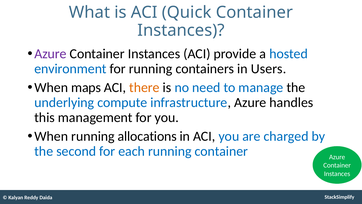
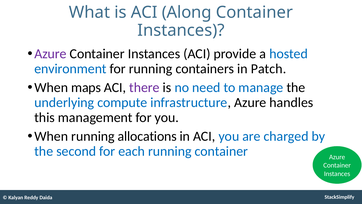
Quick: Quick -> Along (187, 12)
Users: Users -> Patch (269, 69)
there colour: orange -> purple (144, 88)
